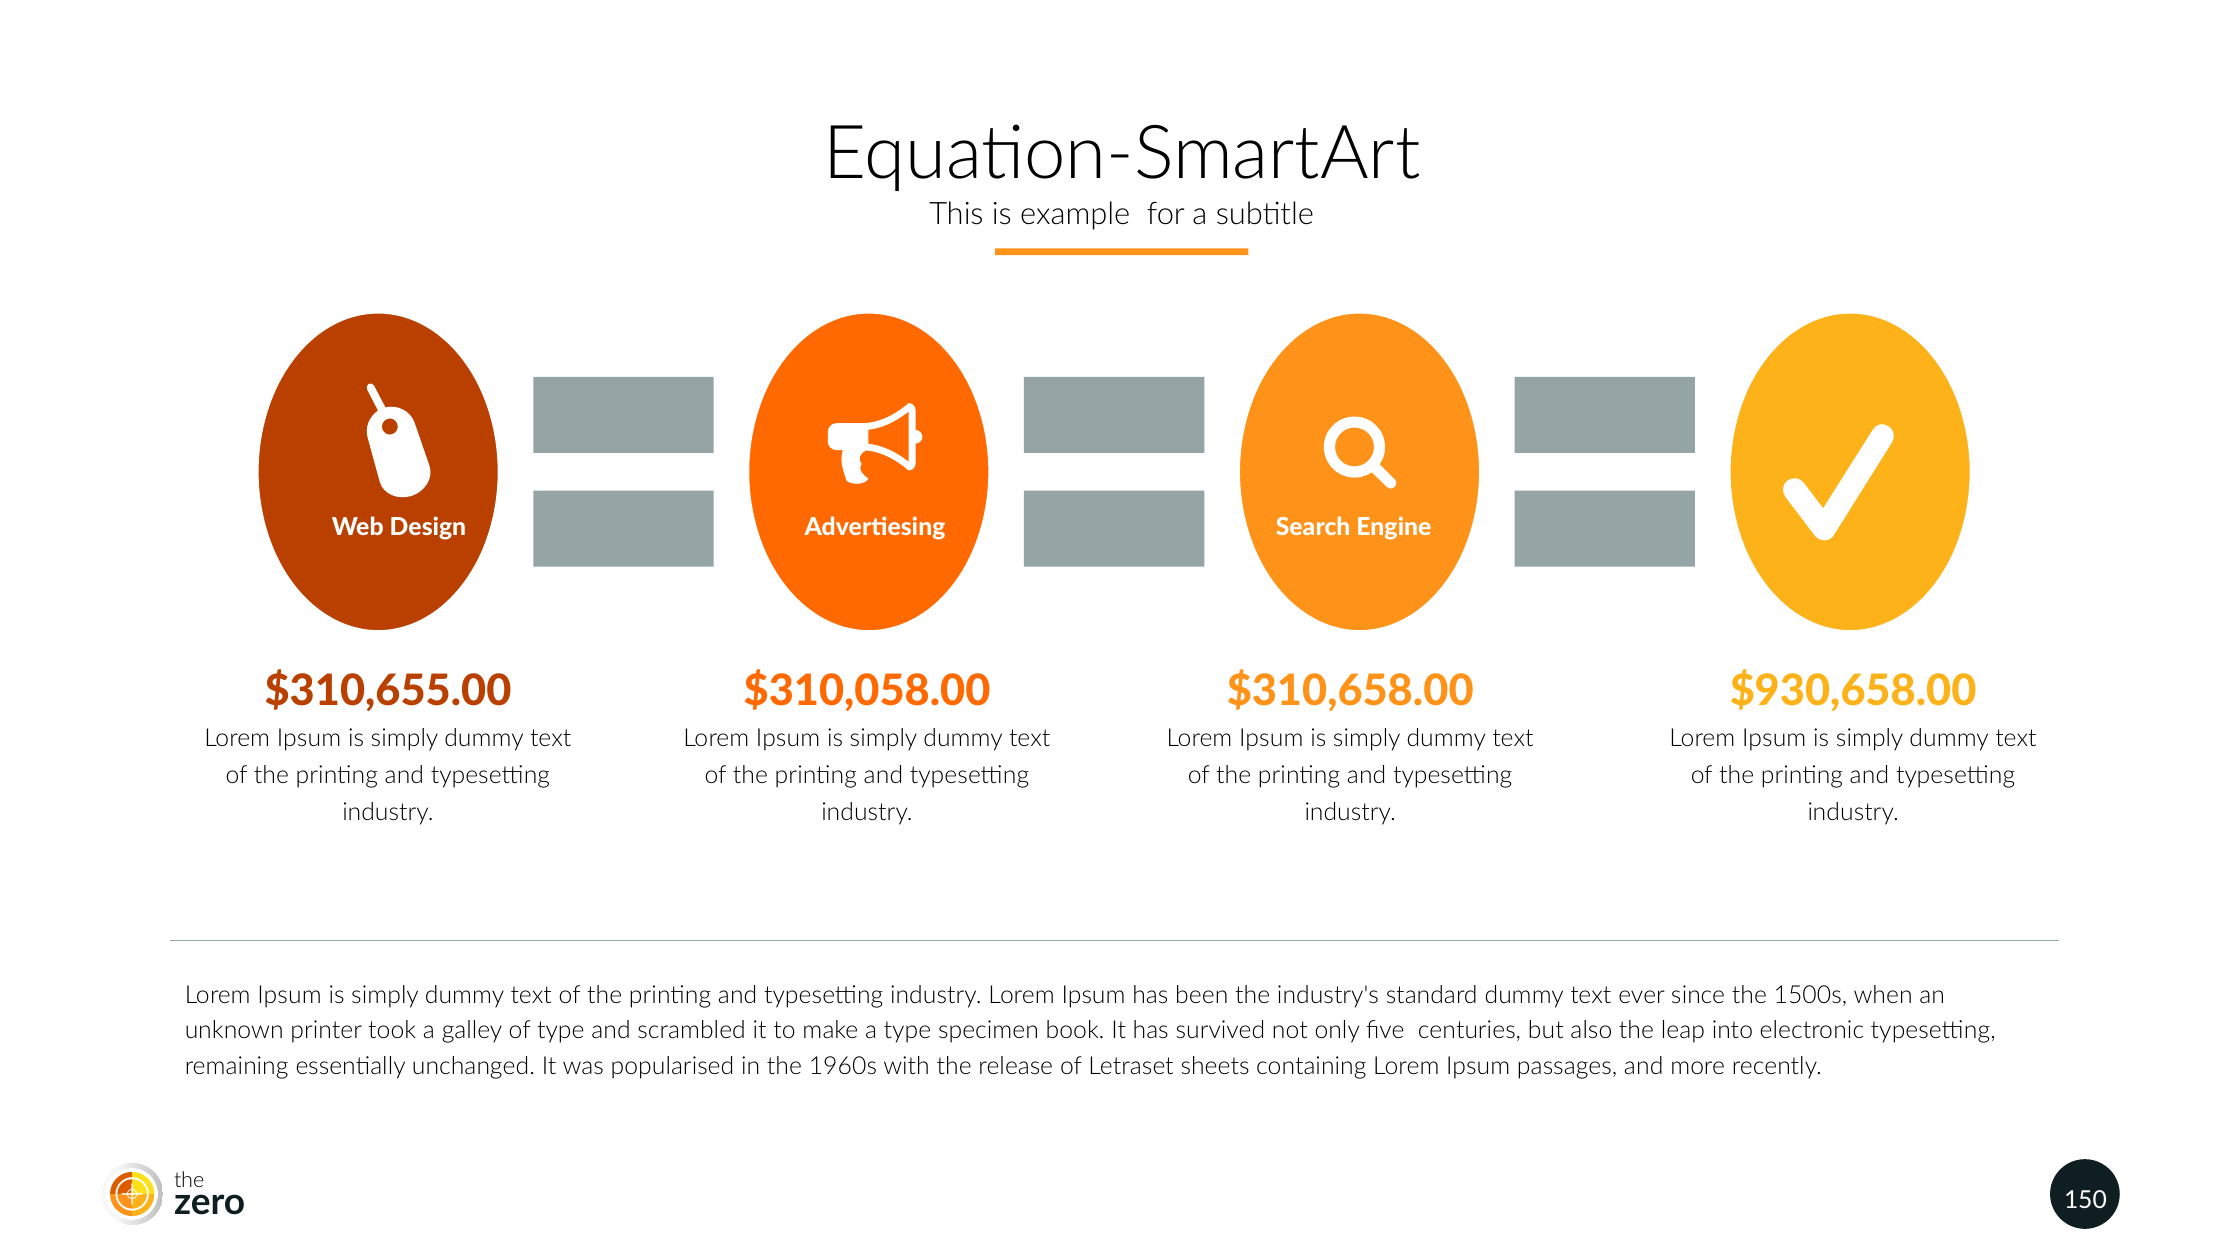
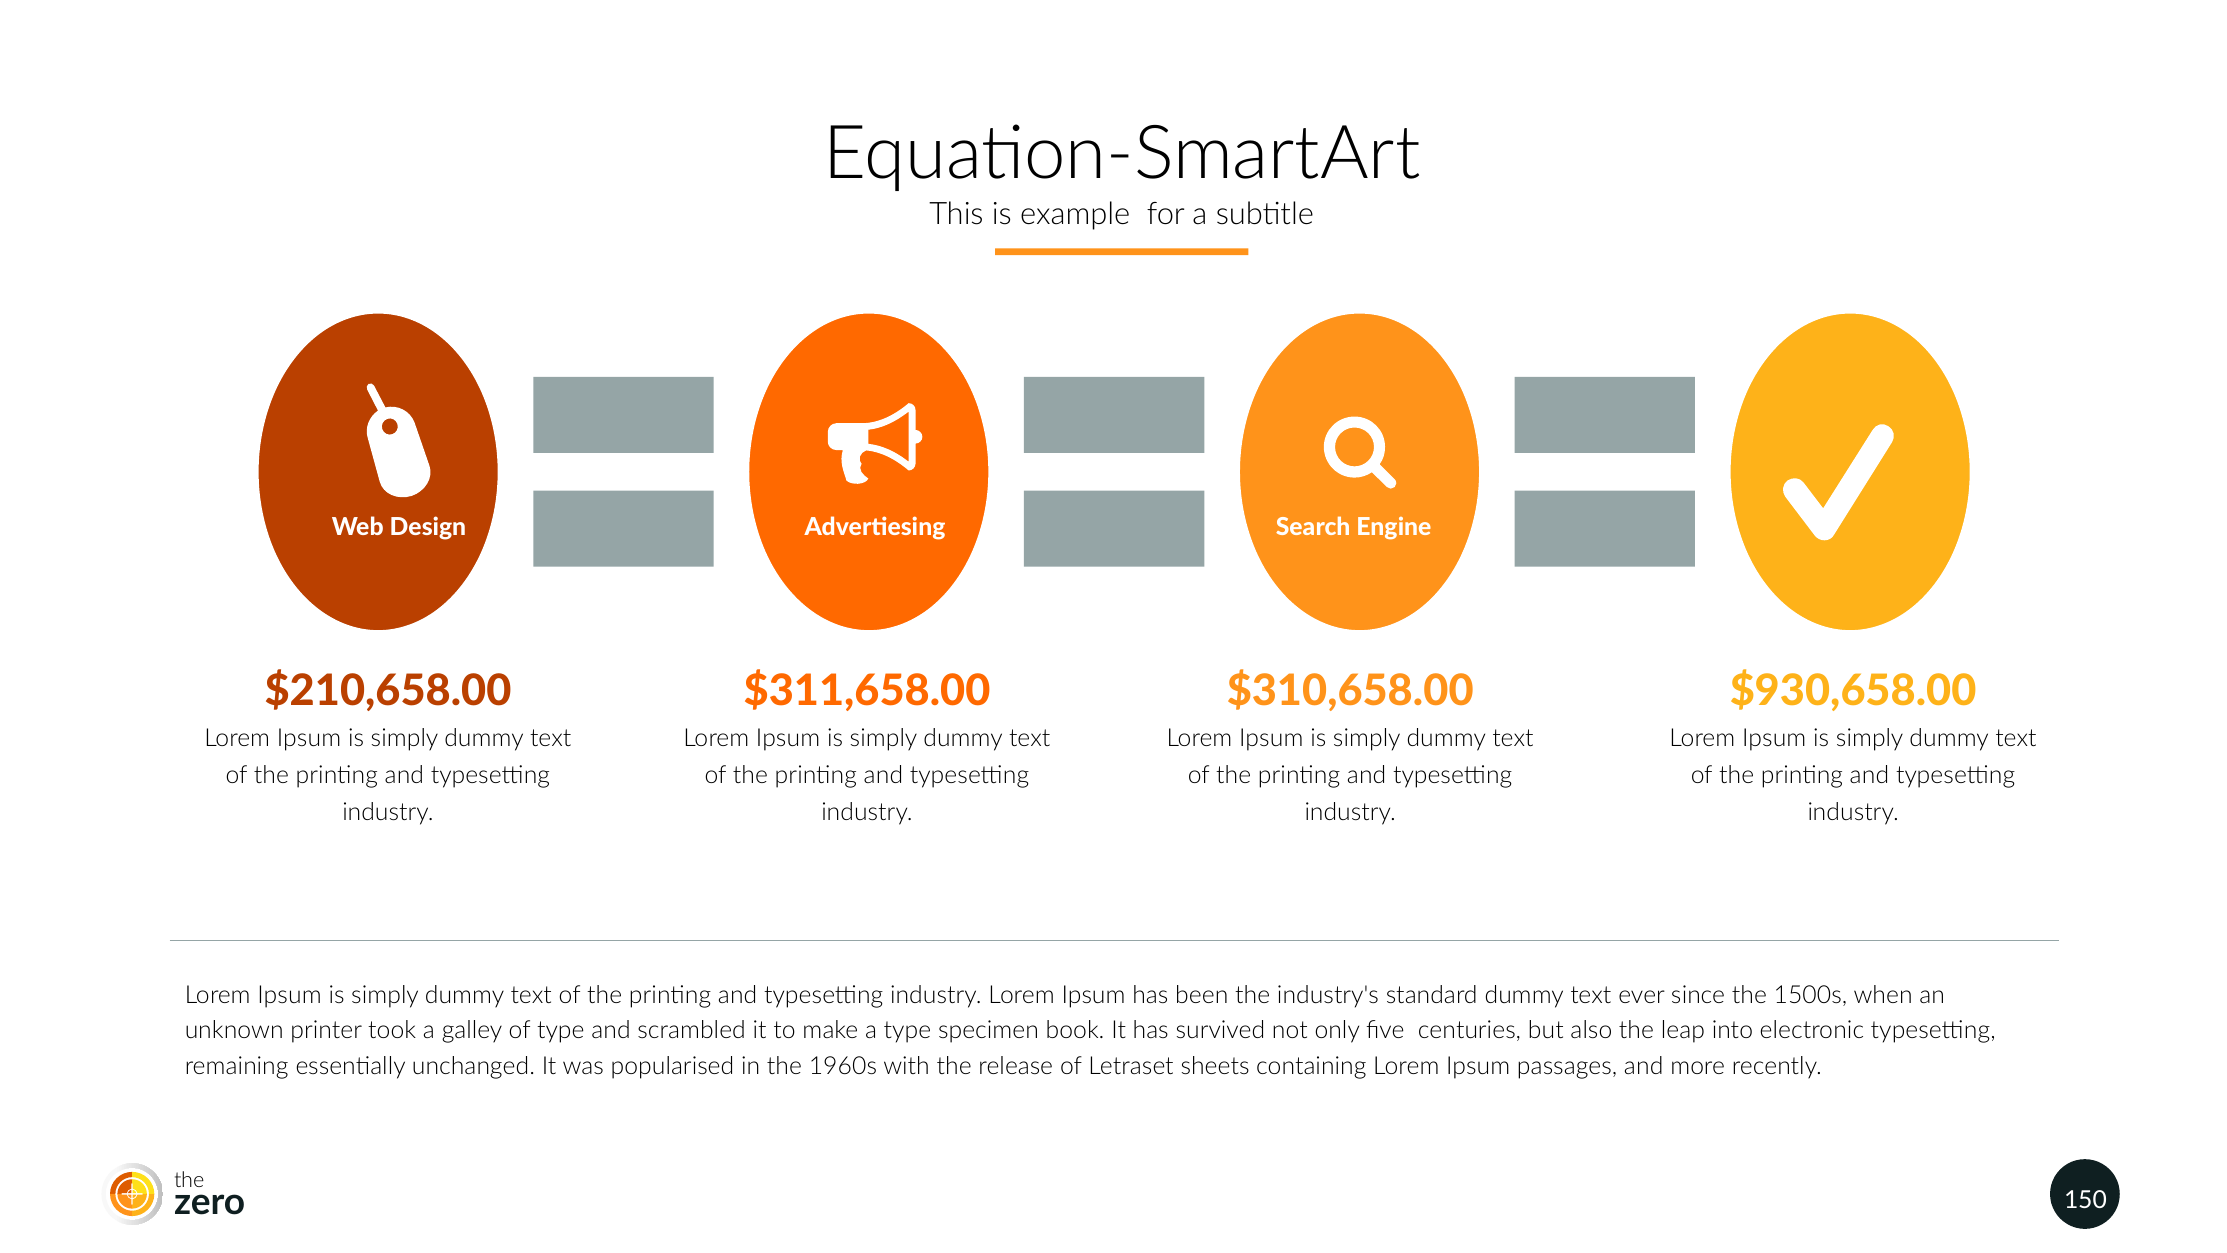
$310,655.00: $310,655.00 -> $210,658.00 (388, 691)
$310,058.00: $310,058.00 -> $311,658.00 (867, 691)
